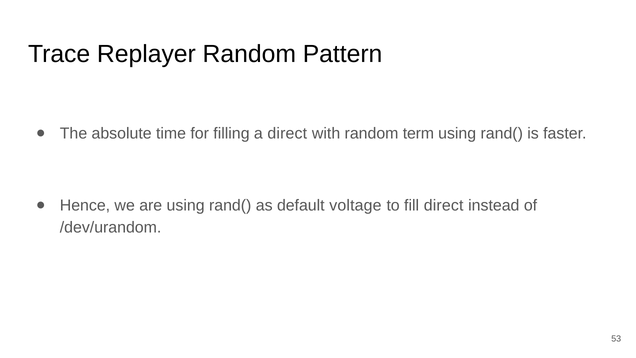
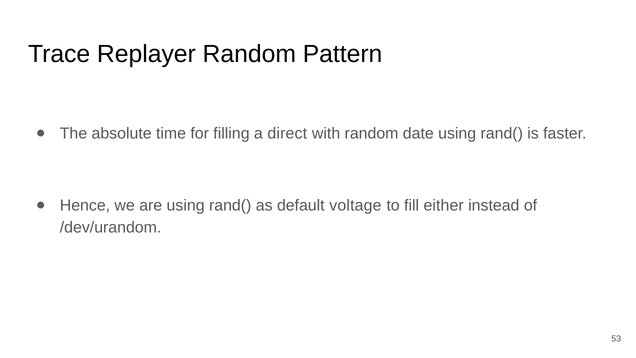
term: term -> date (418, 133)
fill direct: direct -> either (444, 205)
